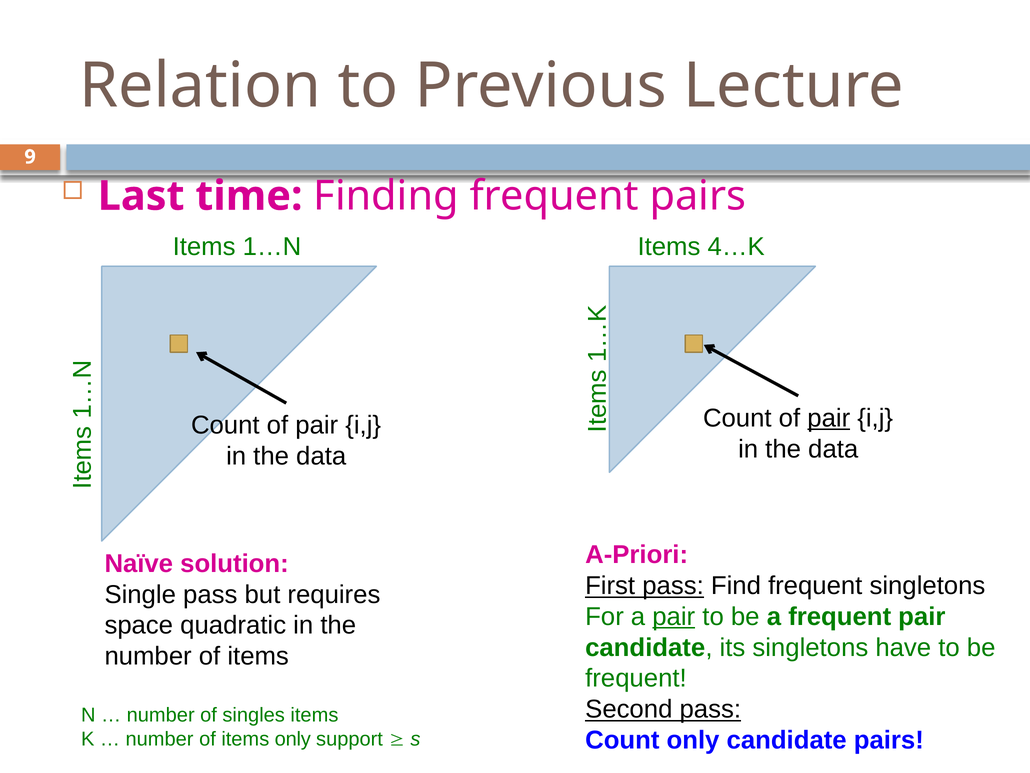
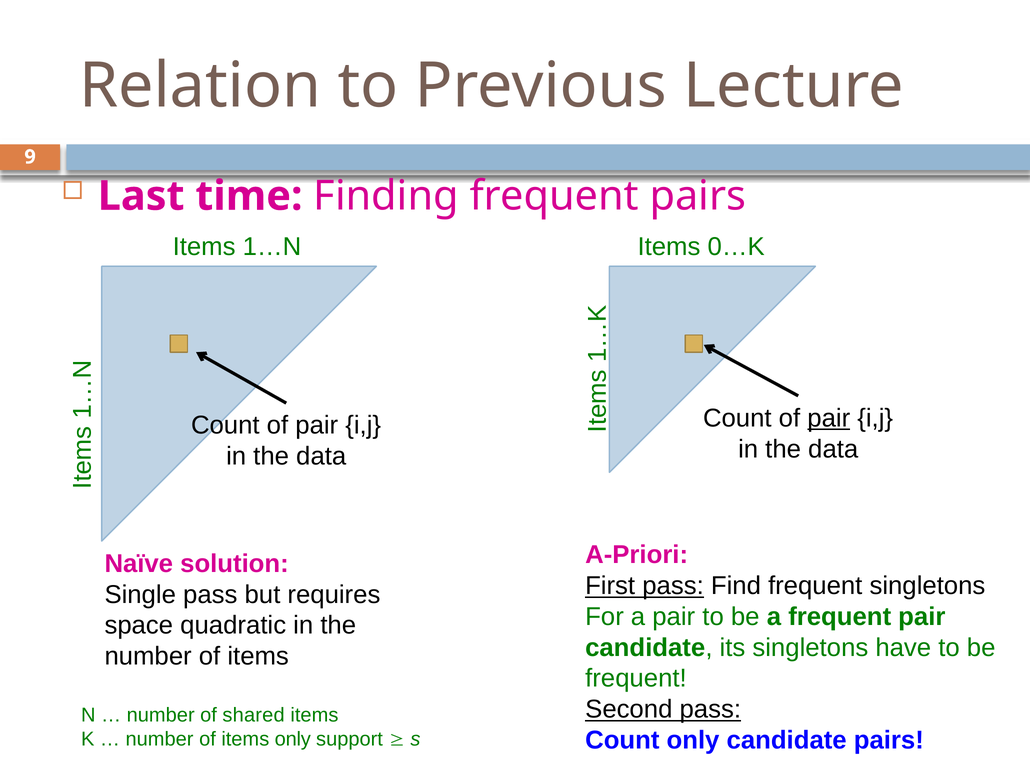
4…K: 4…K -> 0…K (736, 247)
pair underline: present -> none (674, 616)
singles: singles -> shared (254, 715)
